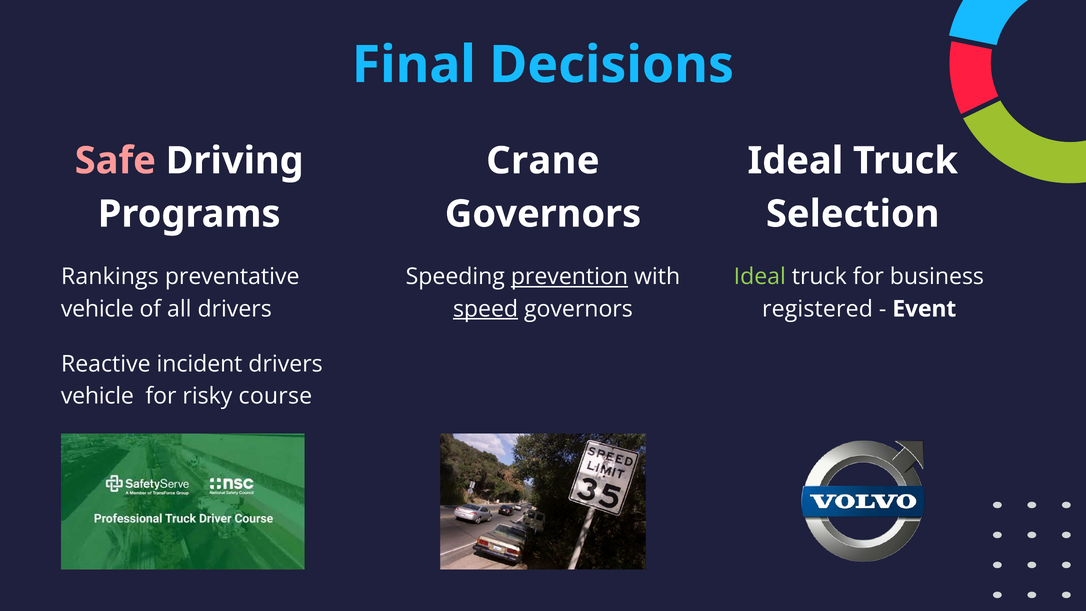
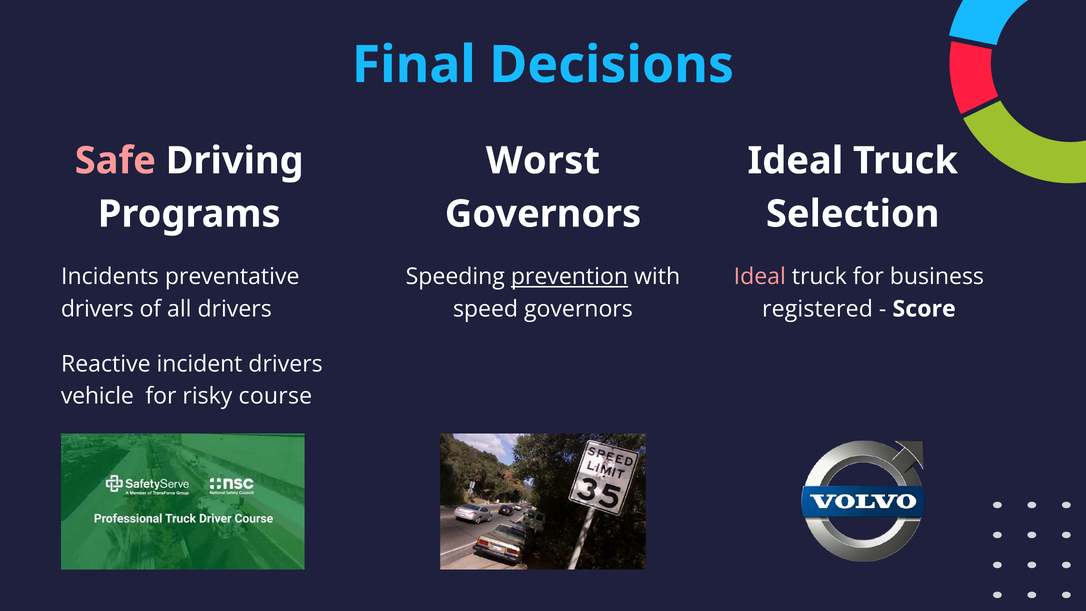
Crane: Crane -> Worst (543, 161)
Rankings: Rankings -> Incidents (110, 277)
Ideal colour: light green -> pink (760, 277)
vehicle: vehicle -> drivers (97, 309)
speed underline: present -> none (486, 309)
Event: Event -> Score (924, 309)
